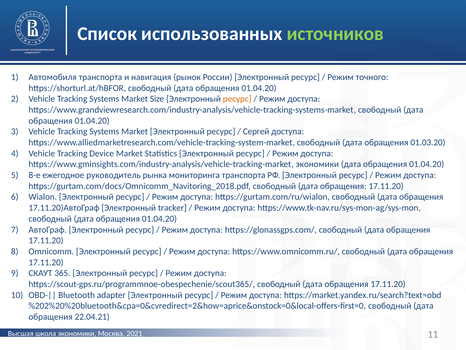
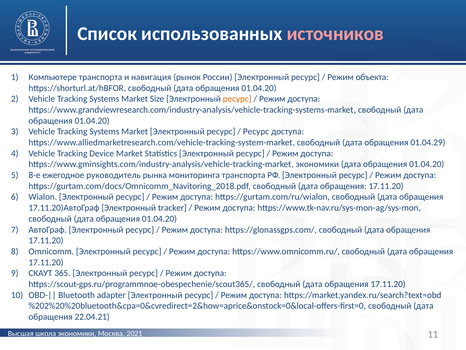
источников colour: light green -> pink (335, 34)
Автомобиля: Автомобиля -> Компьютере (53, 77)
точного: точного -> объекта (372, 77)
Сергей: Сергей -> Ресурс (256, 131)
01.03.20: 01.03.20 -> 01.04.29 (428, 142)
